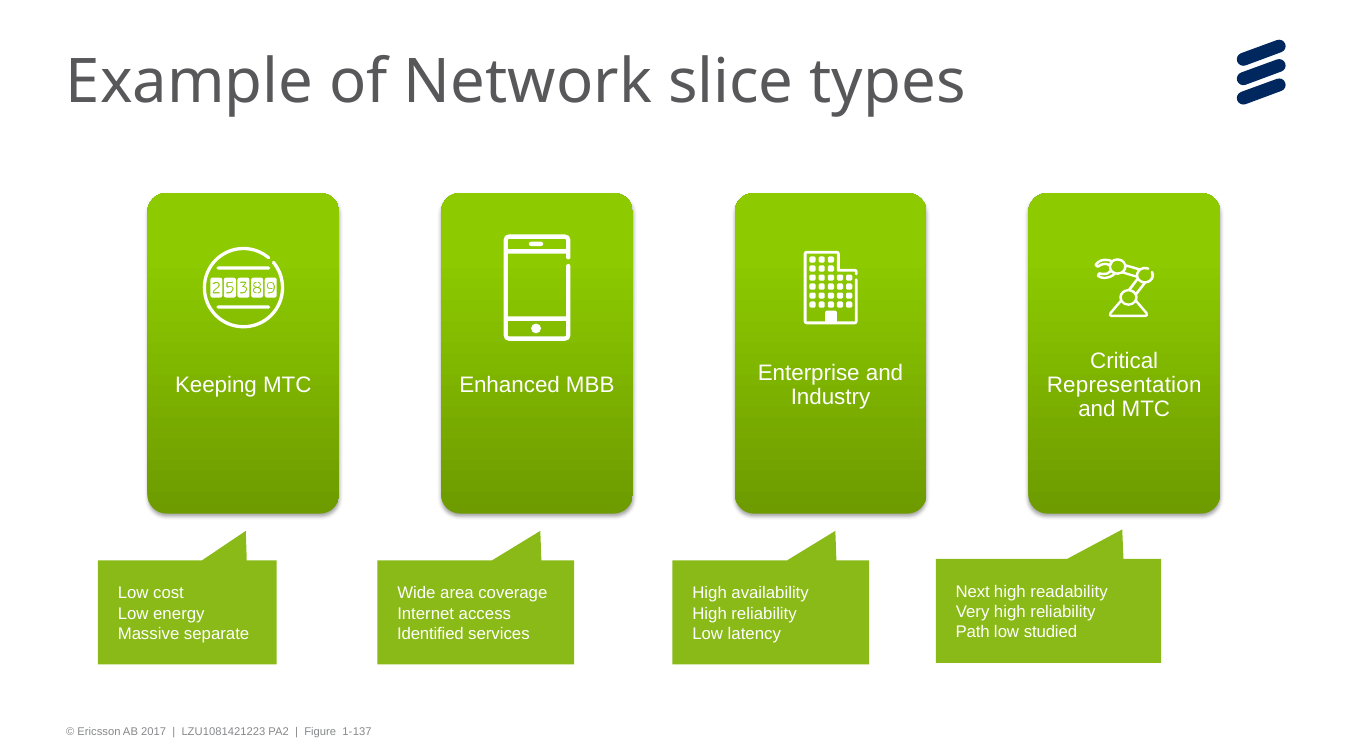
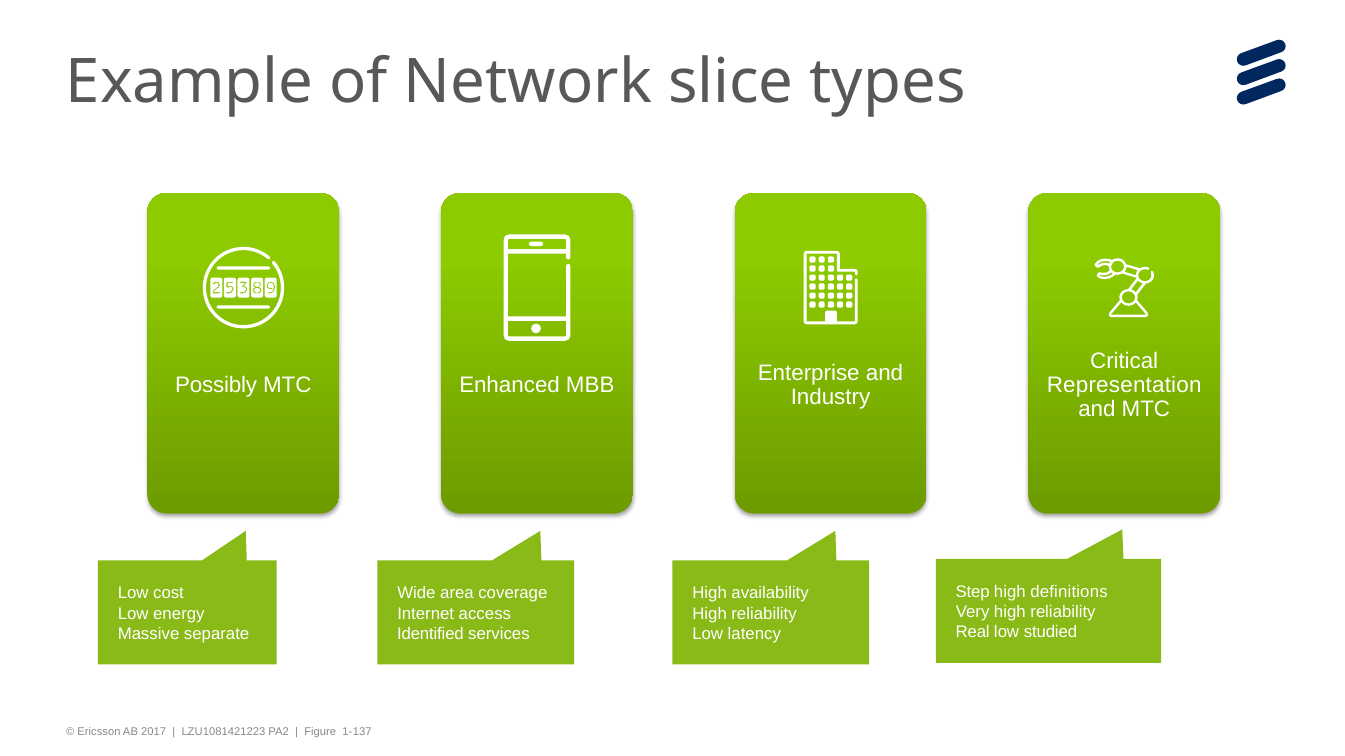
Keeping: Keeping -> Possibly (216, 386)
Next: Next -> Step (973, 592)
readability: readability -> definitions (1069, 592)
Path: Path -> Real (973, 633)
